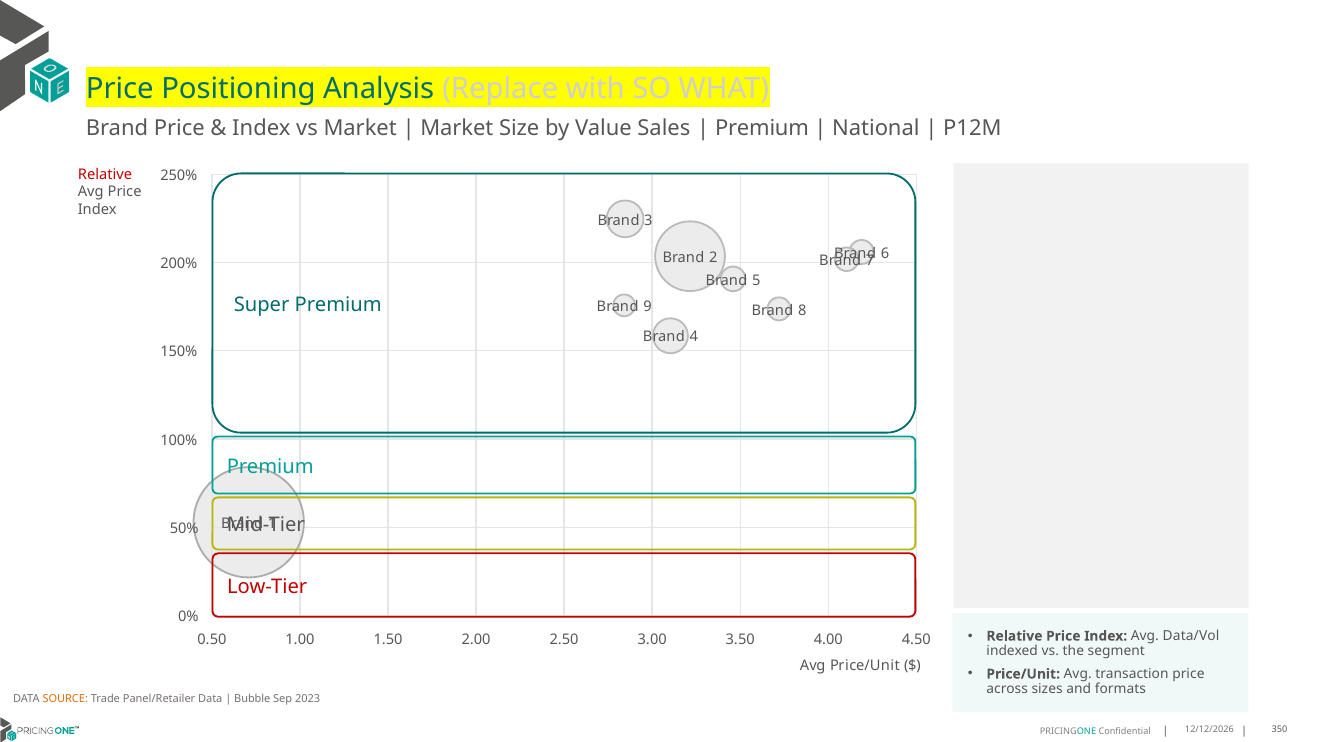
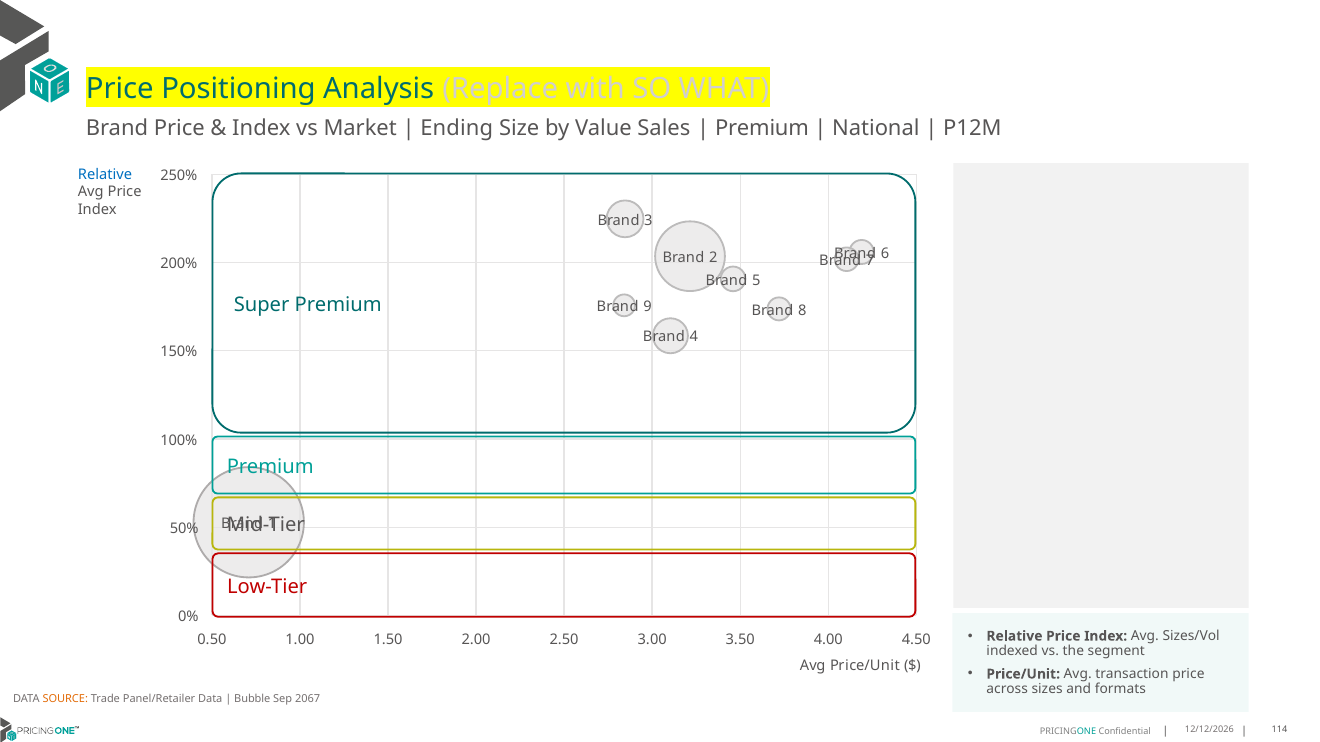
Market: Market -> Ending (457, 129)
Relative colour: red -> blue (105, 175)
Data/Vol: Data/Vol -> Sizes/Vol (1191, 636)
2023: 2023 -> 2067 (308, 699)
350: 350 -> 114 (1280, 730)
